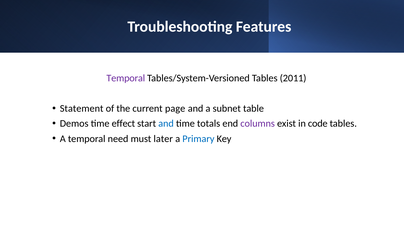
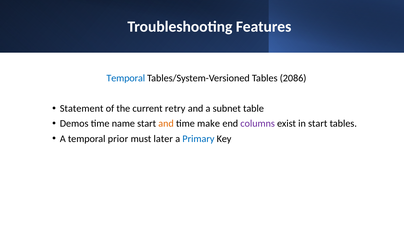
Temporal colour: purple -> blue (126, 78)
2011: 2011 -> 2086 (293, 78)
page: page -> retry (175, 109)
effect: effect -> name (123, 124)
and colour: blue -> orange (166, 124)
totals: totals -> make (209, 124)
in code: code -> start (318, 124)
need: need -> prior (118, 139)
